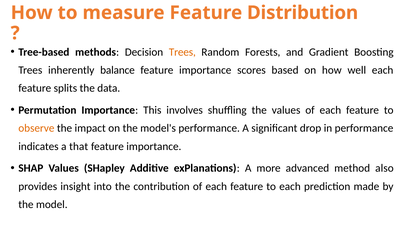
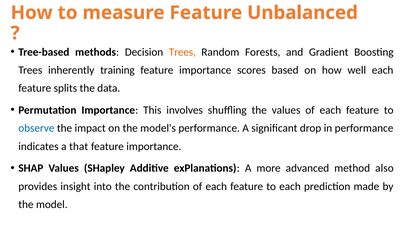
Distribution: Distribution -> Unbalanced (303, 13)
balance: balance -> training (117, 70)
observe colour: orange -> blue (36, 128)
